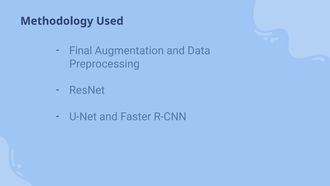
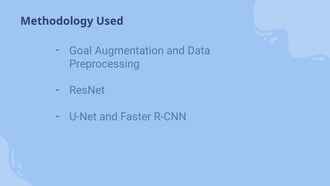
Final: Final -> Goal (81, 51)
